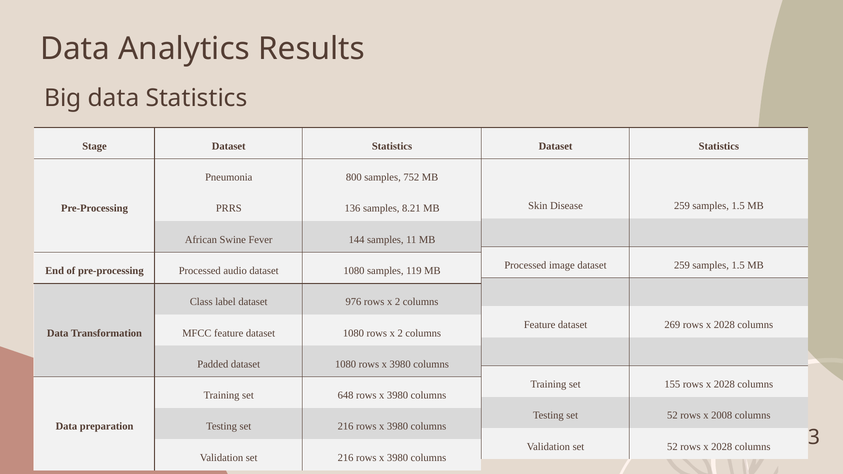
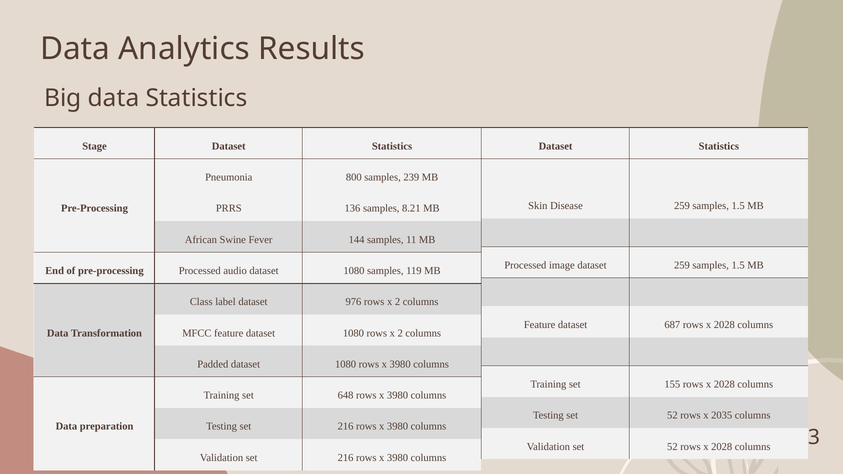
752: 752 -> 239 (411, 177)
269: 269 -> 687 (672, 325)
2008: 2008 -> 2035 (722, 416)
